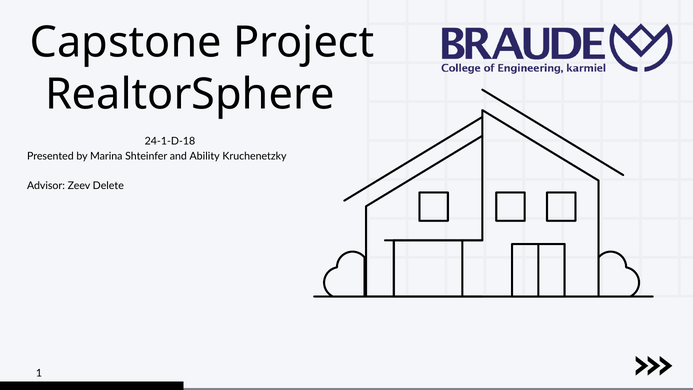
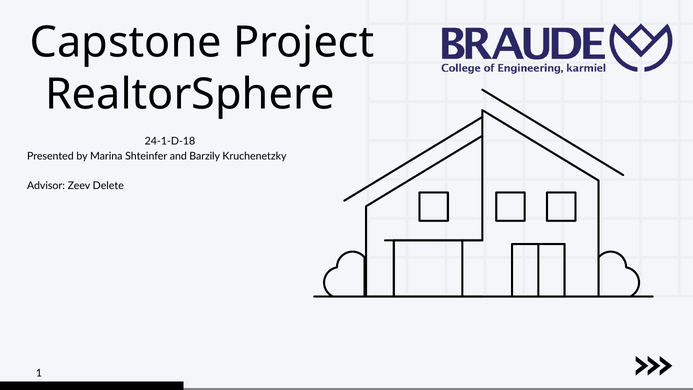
Ability: Ability -> Barzily (205, 156)
